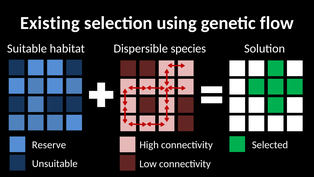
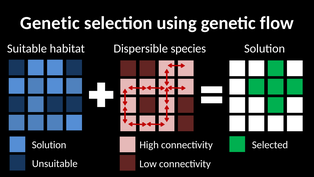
Existing: Existing -> Genetic (50, 23)
Reserve: Reserve -> Solution (49, 145)
